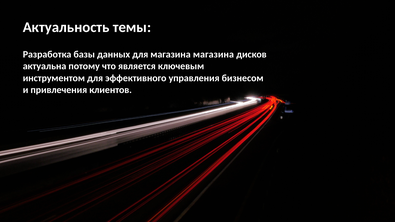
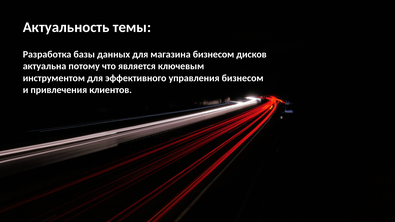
магазина магазина: магазина -> бизнесом (214, 54)
